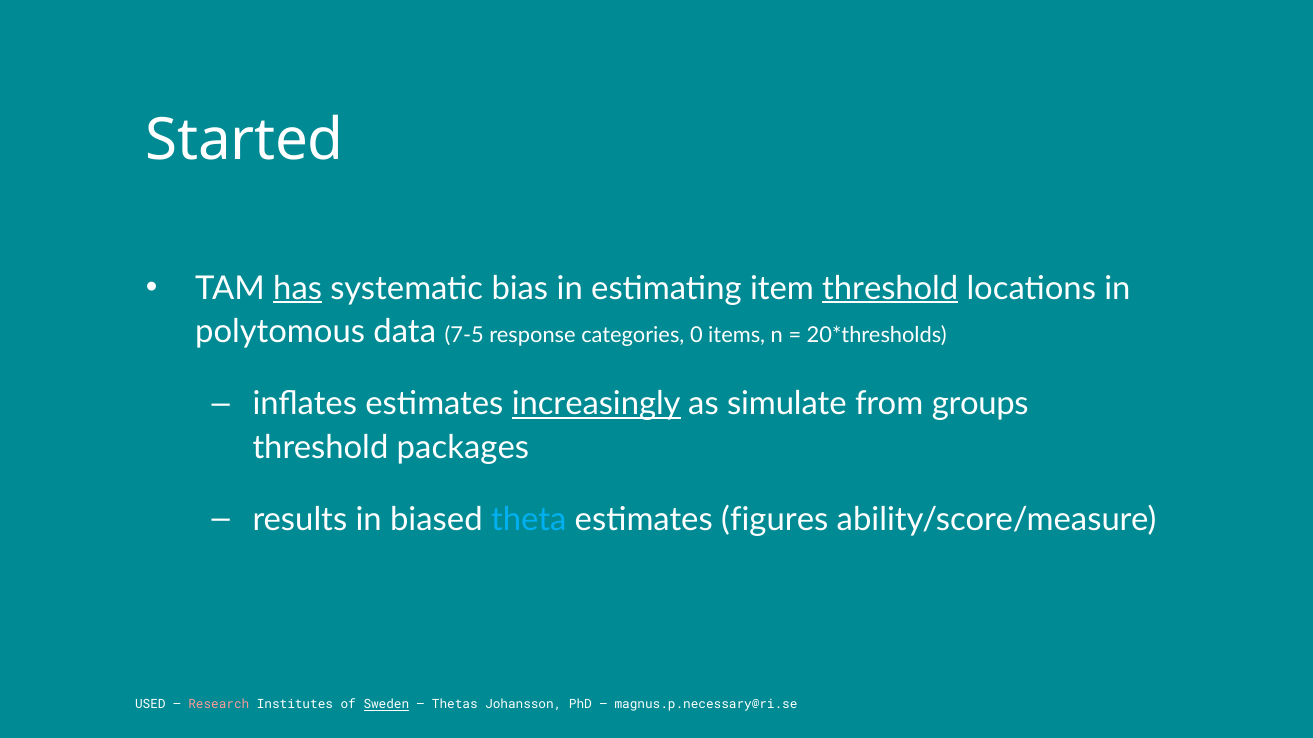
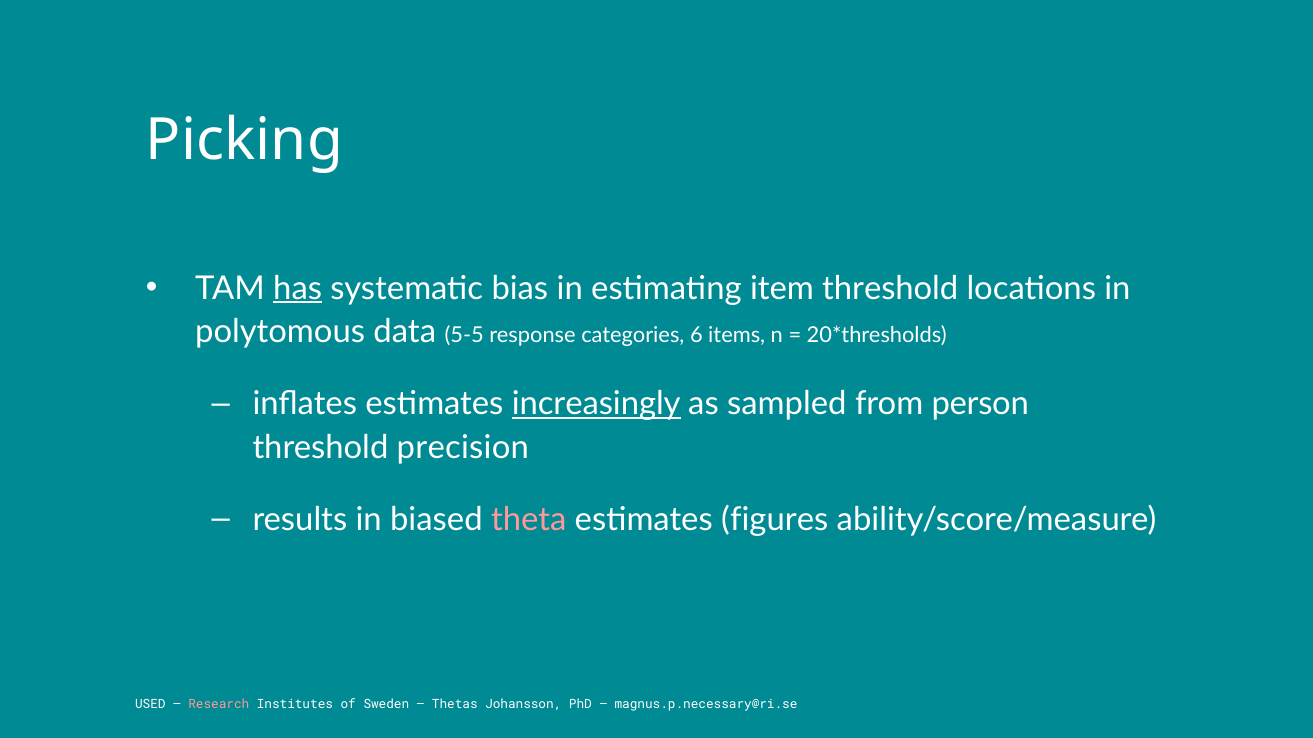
Started: Started -> Picking (244, 141)
threshold underline: present -> none (890, 289)
7-5: 7-5 -> 5-5 (464, 335)
0: 0 -> 6 (696, 335)
simulate: simulate -> sampled (787, 404)
groups: groups -> person (980, 404)
packages: packages -> precision (463, 448)
theta colour: light blue -> pink (529, 520)
Sweden underline: present -> none (386, 705)
